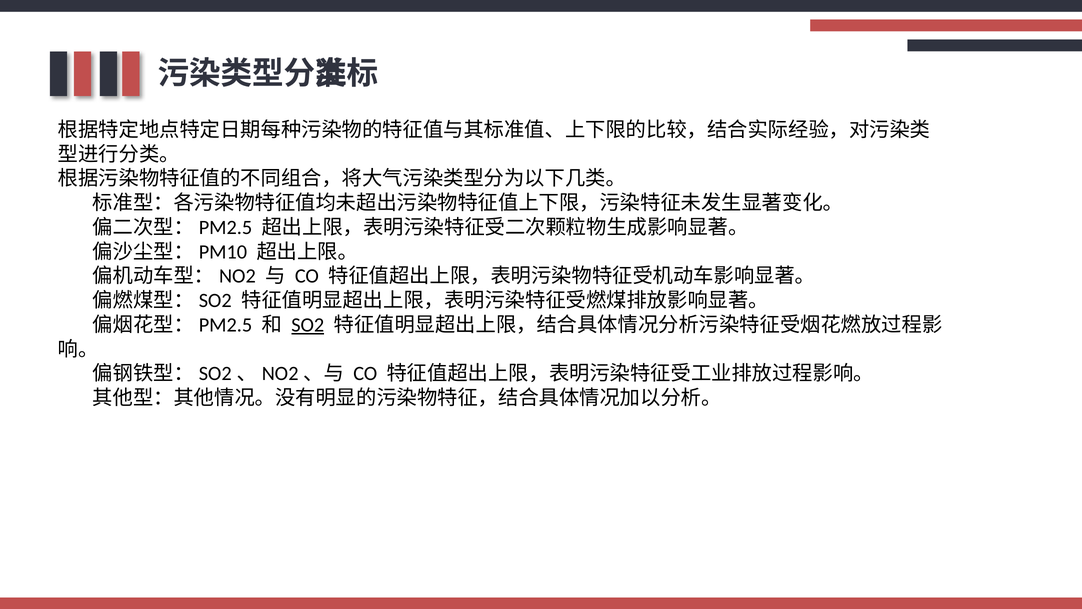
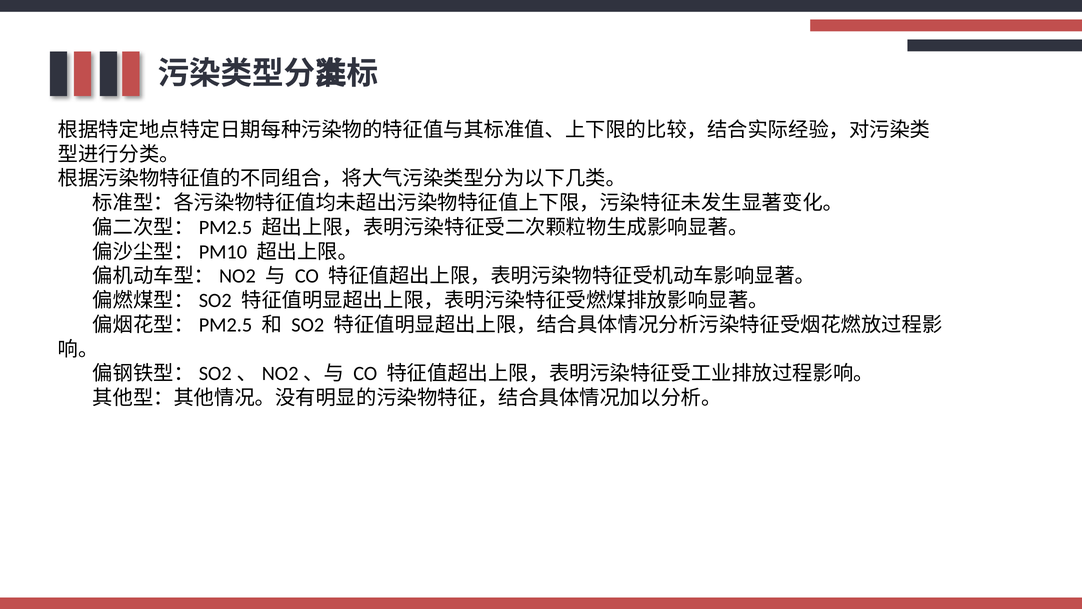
SO2 underline: present -> none (308, 325)
